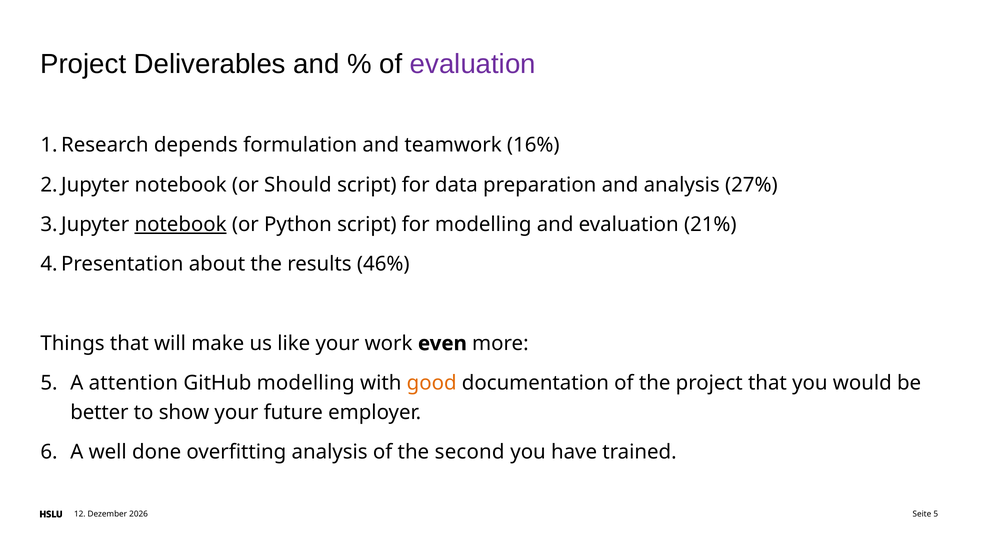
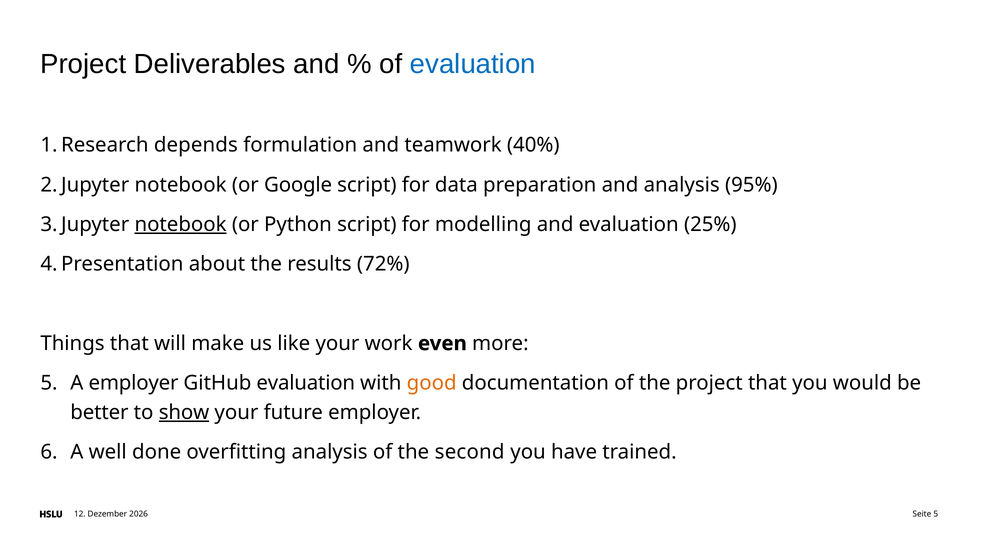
evaluation colour: purple -> blue (473, 64)
16%: 16% -> 40% (533, 145)
Should: Should -> Google (298, 185)
27%: 27% -> 95% (751, 185)
21%: 21% -> 25% (710, 225)
46%: 46% -> 72% (383, 264)
A attention: attention -> employer (134, 383)
GitHub modelling: modelling -> evaluation (306, 383)
show underline: none -> present (184, 413)
